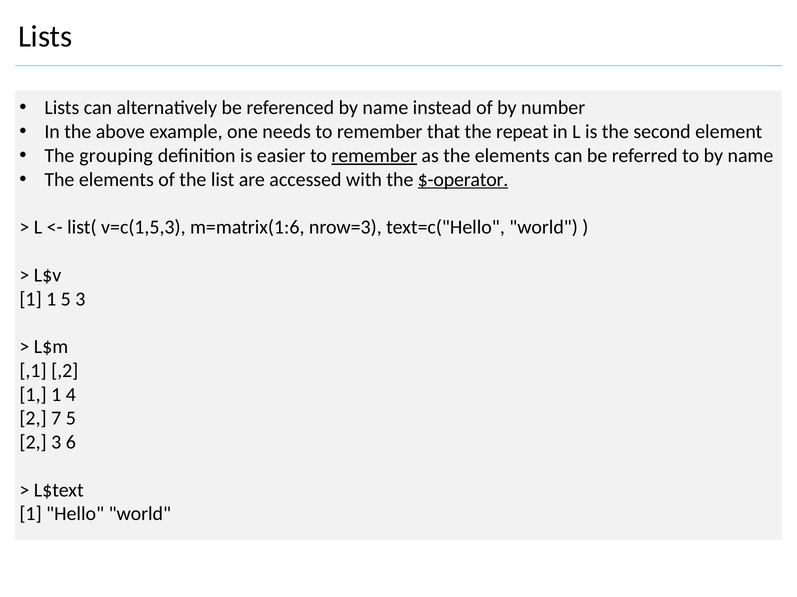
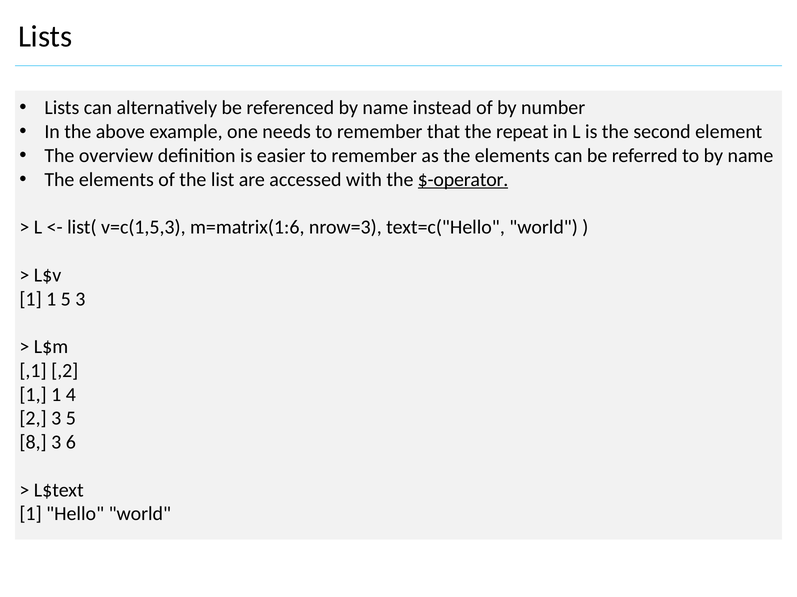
grouping: grouping -> overview (116, 156)
remember underline: present -> none (374, 156)
2 7: 7 -> 3 (56, 419)
2: 2 -> 8 (33, 443)
